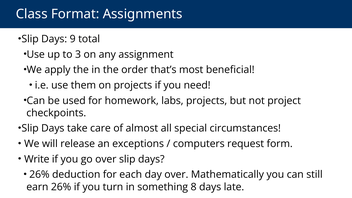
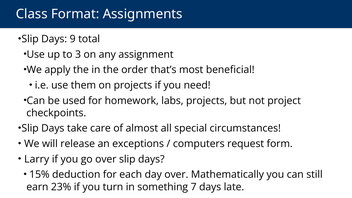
Write: Write -> Larry (37, 159)
26%: 26% -> 15% (39, 175)
earn 26%: 26% -> 23% (61, 187)
8: 8 -> 7 (194, 187)
